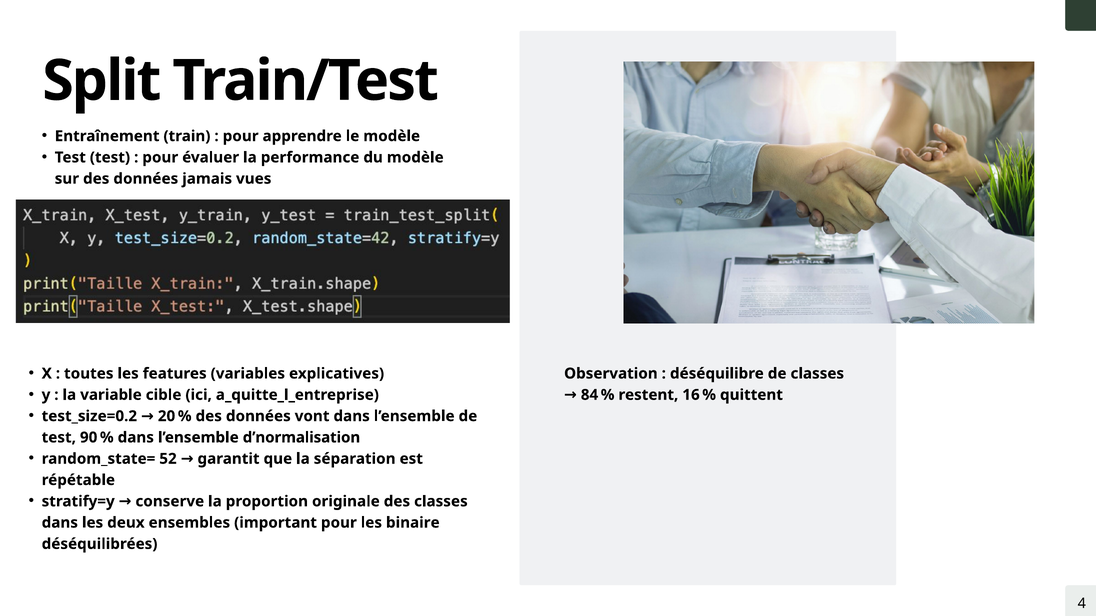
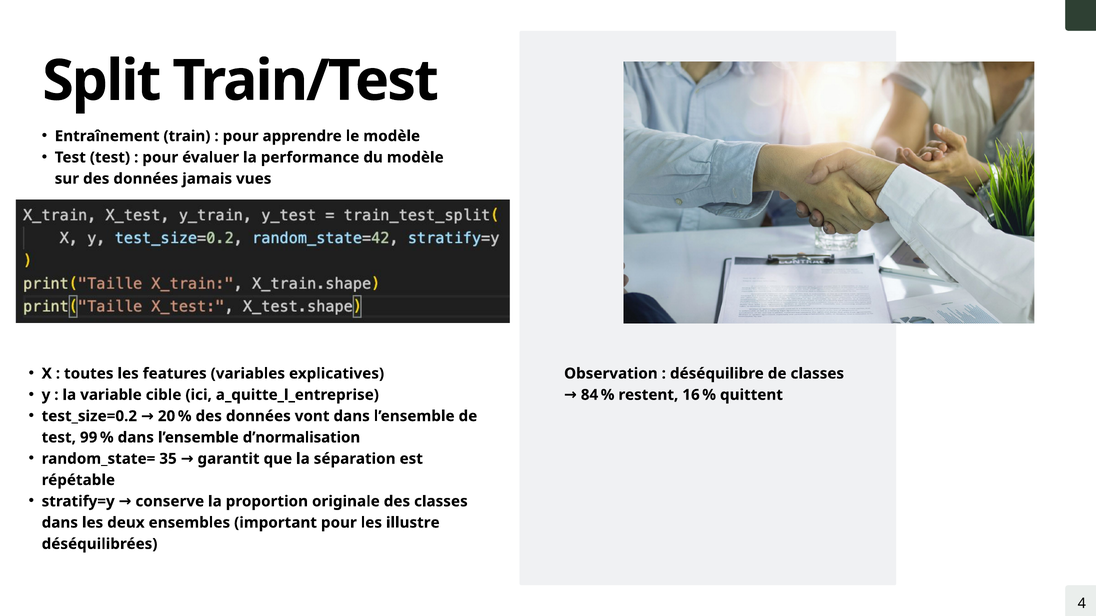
90: 90 -> 99 (89, 438)
52: 52 -> 35 (168, 459)
binaire: binaire -> illustre (413, 523)
